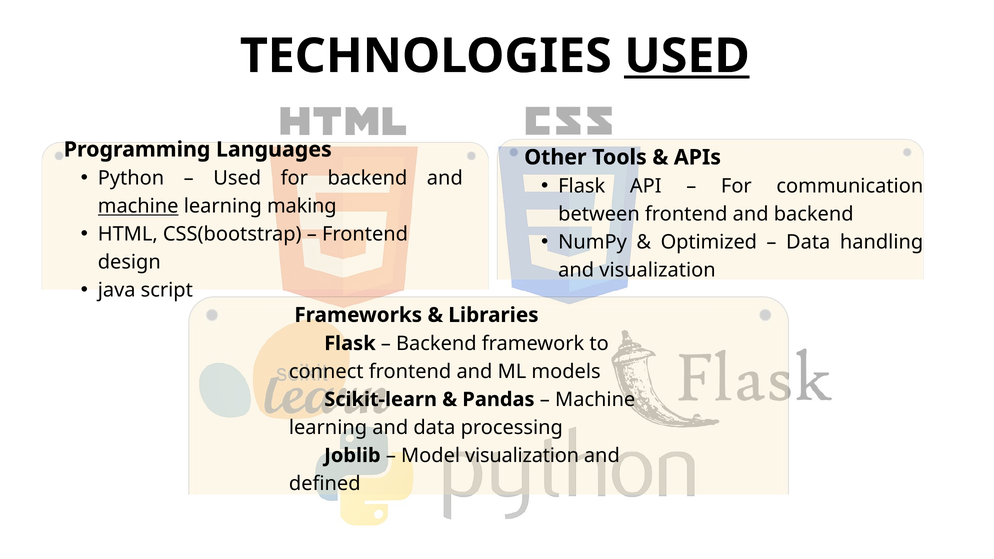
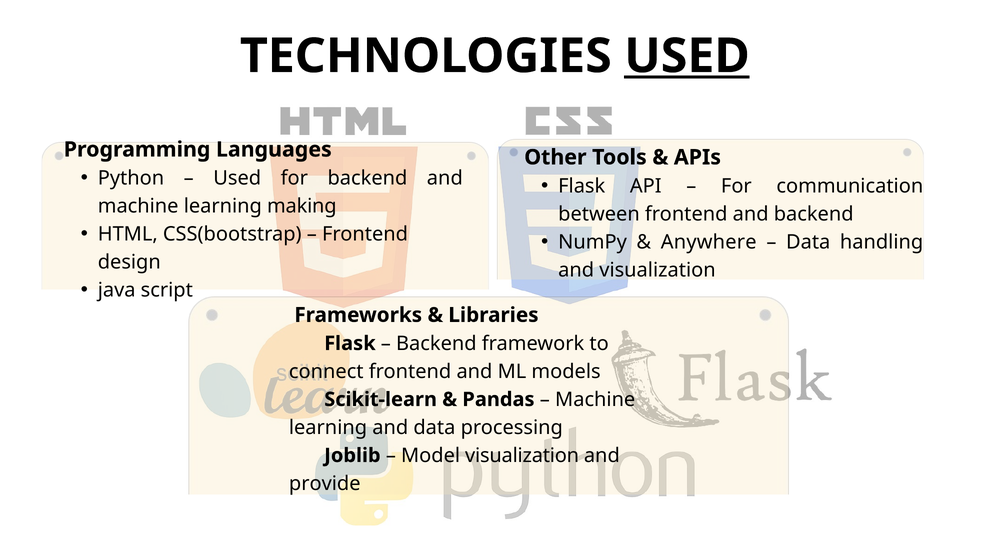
machine underline: present -> none (138, 206)
Optimized: Optimized -> Anywhere (709, 242)
defined: defined -> provide (325, 484)
